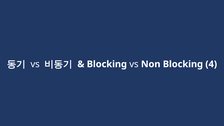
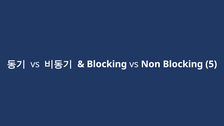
4: 4 -> 5 (211, 64)
